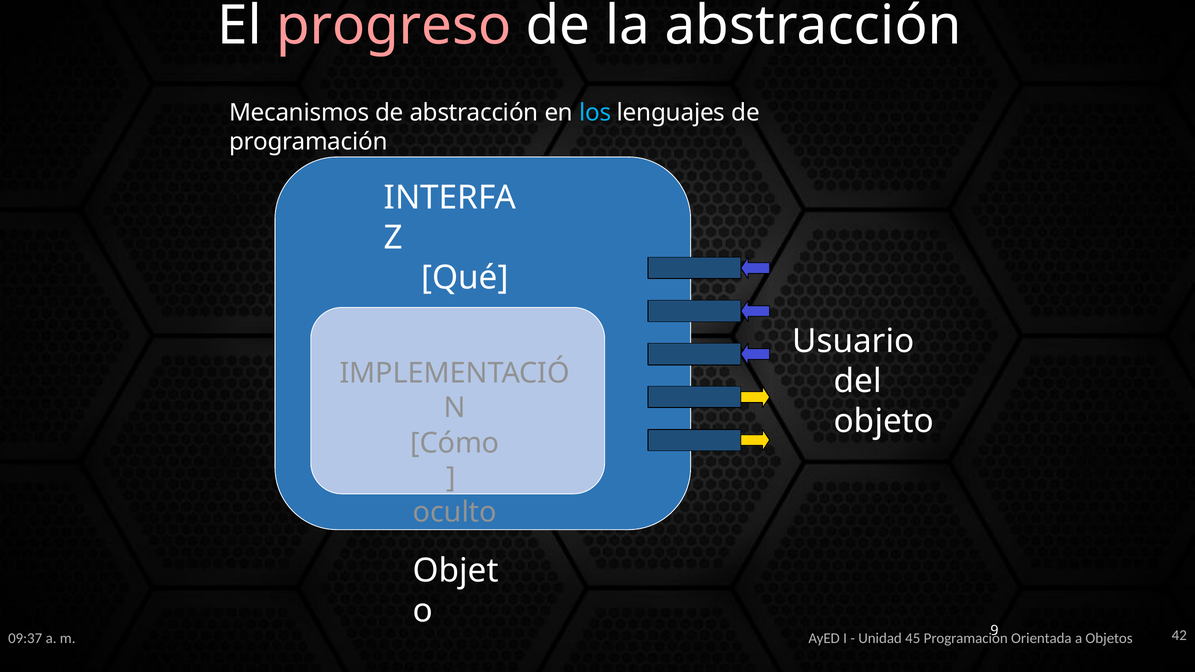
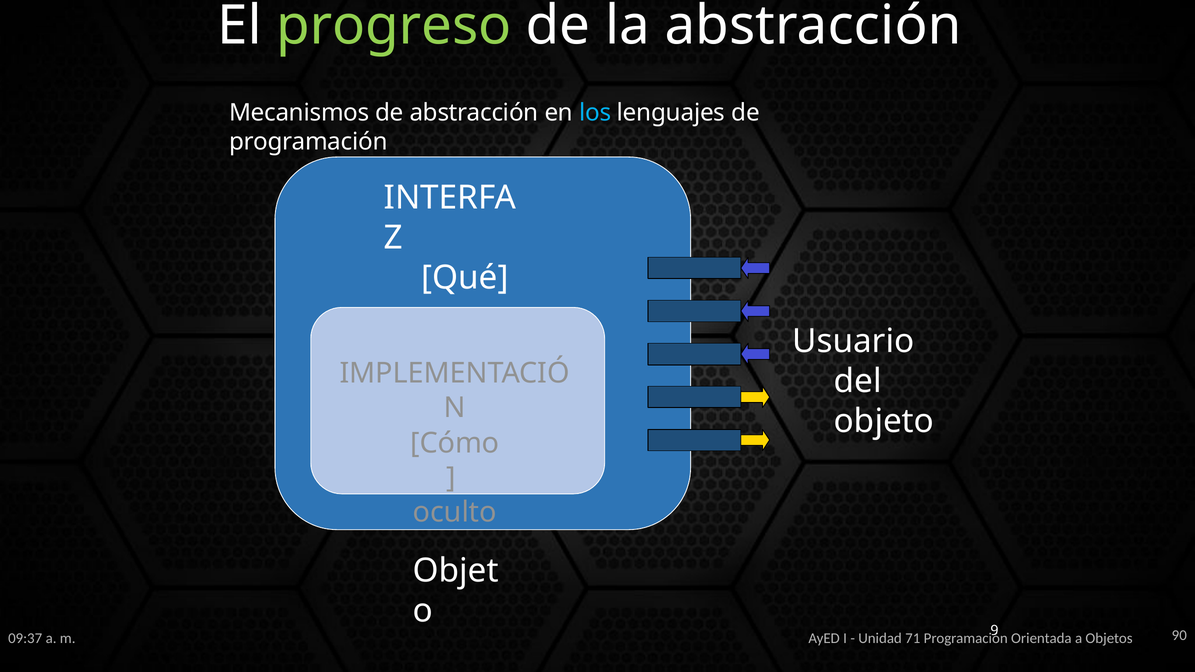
progreso colour: pink -> light green (394, 26)
45: 45 -> 71 (913, 638)
42: 42 -> 90 (1179, 636)
